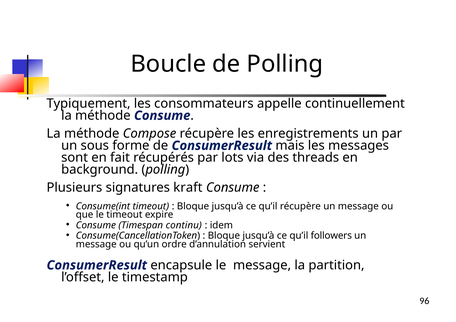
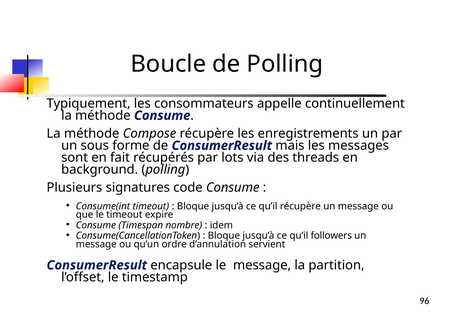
kraft: kraft -> code (188, 188)
continu: continu -> nombre (184, 225)
